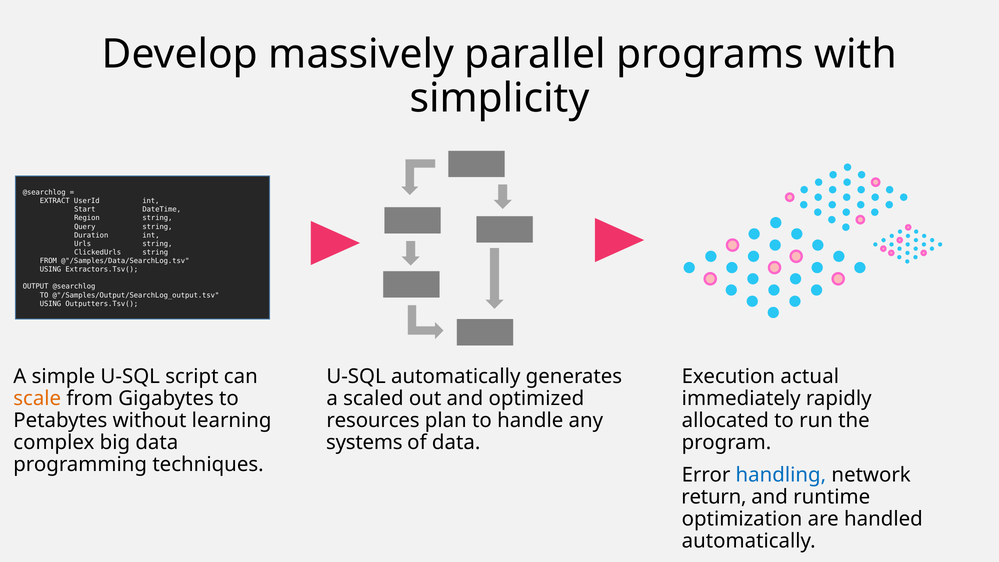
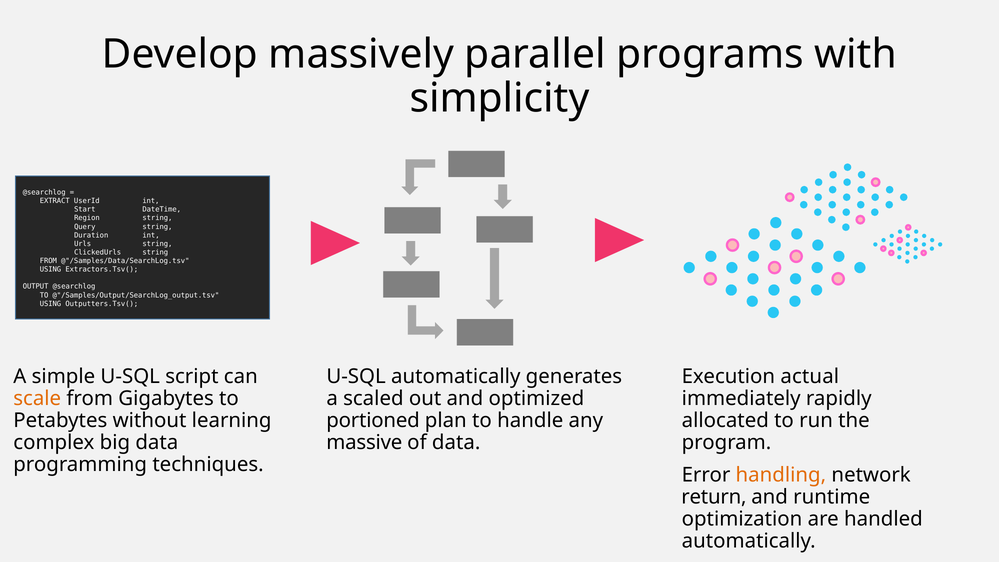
resources: resources -> portioned (373, 420)
systems: systems -> massive (364, 442)
handling colour: blue -> orange (781, 475)
